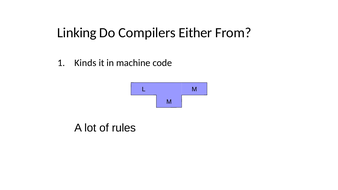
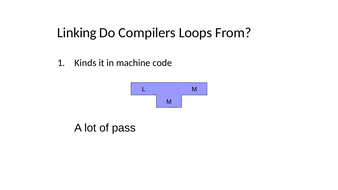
Either: Either -> Loops (195, 33)
rules: rules -> pass (124, 128)
